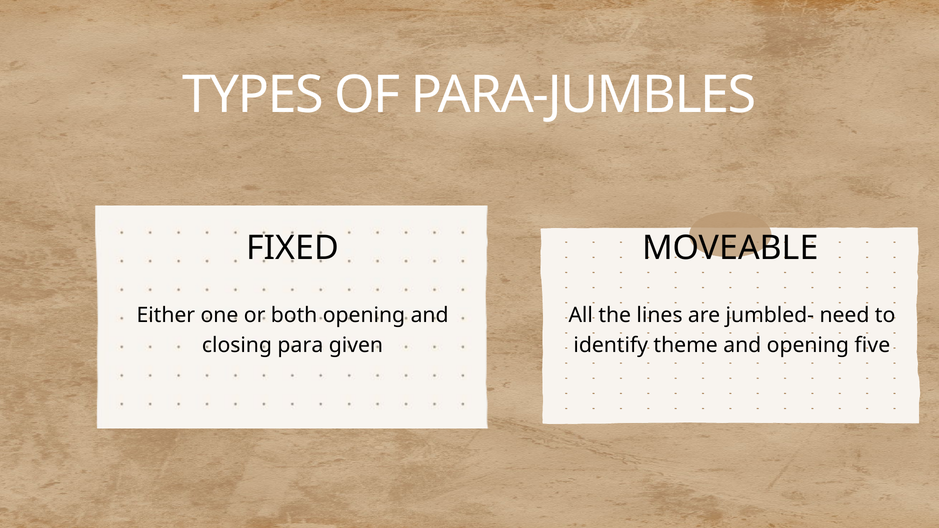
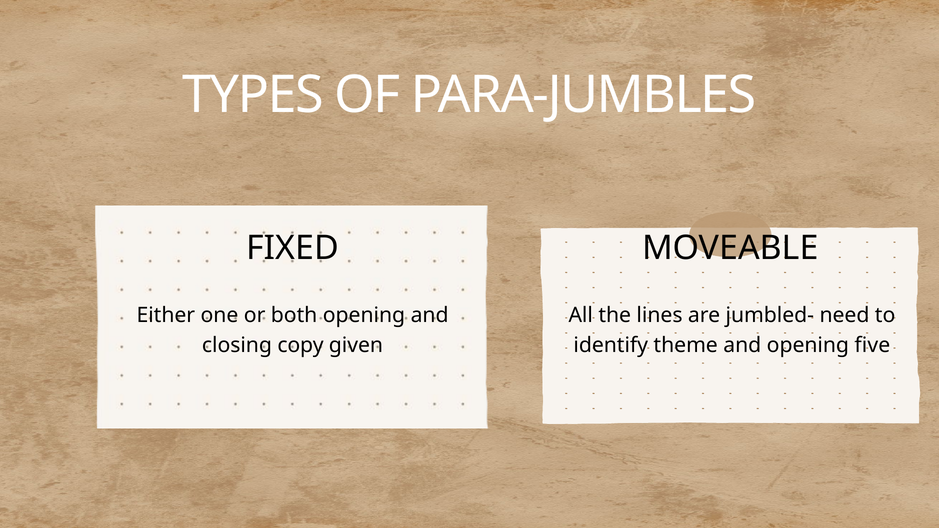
para: para -> copy (301, 345)
